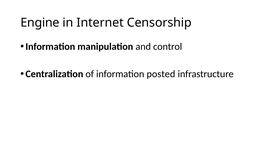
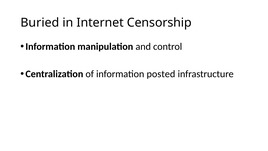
Engine: Engine -> Buried (40, 23)
